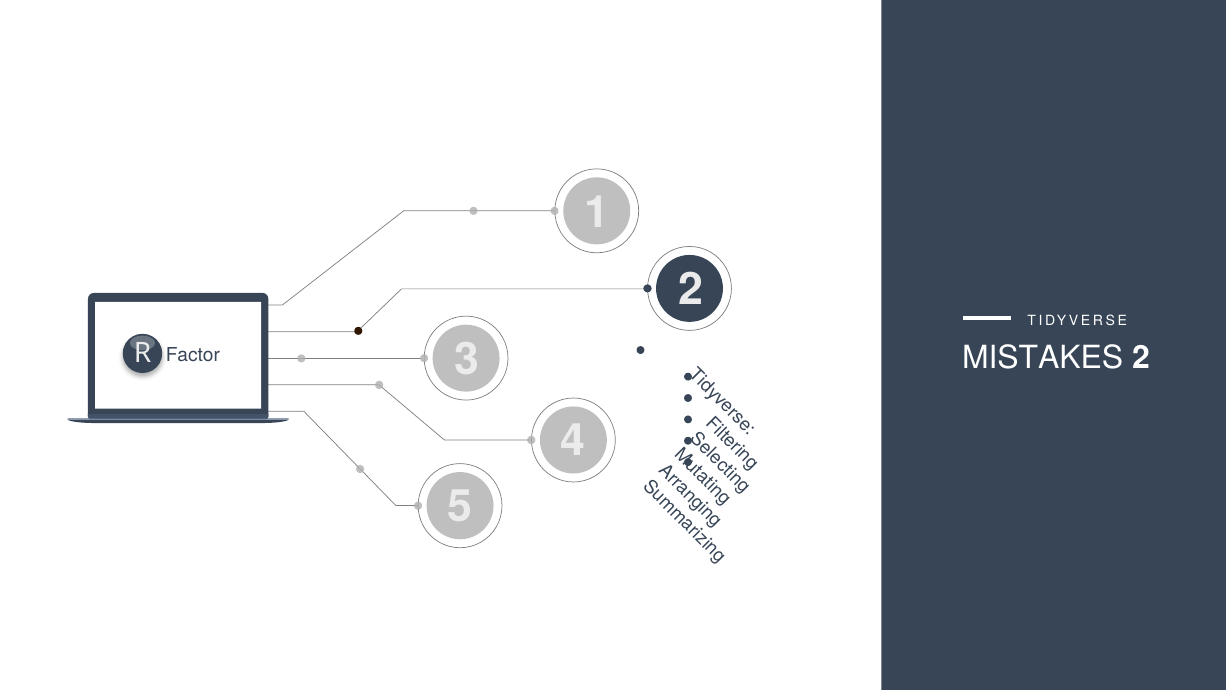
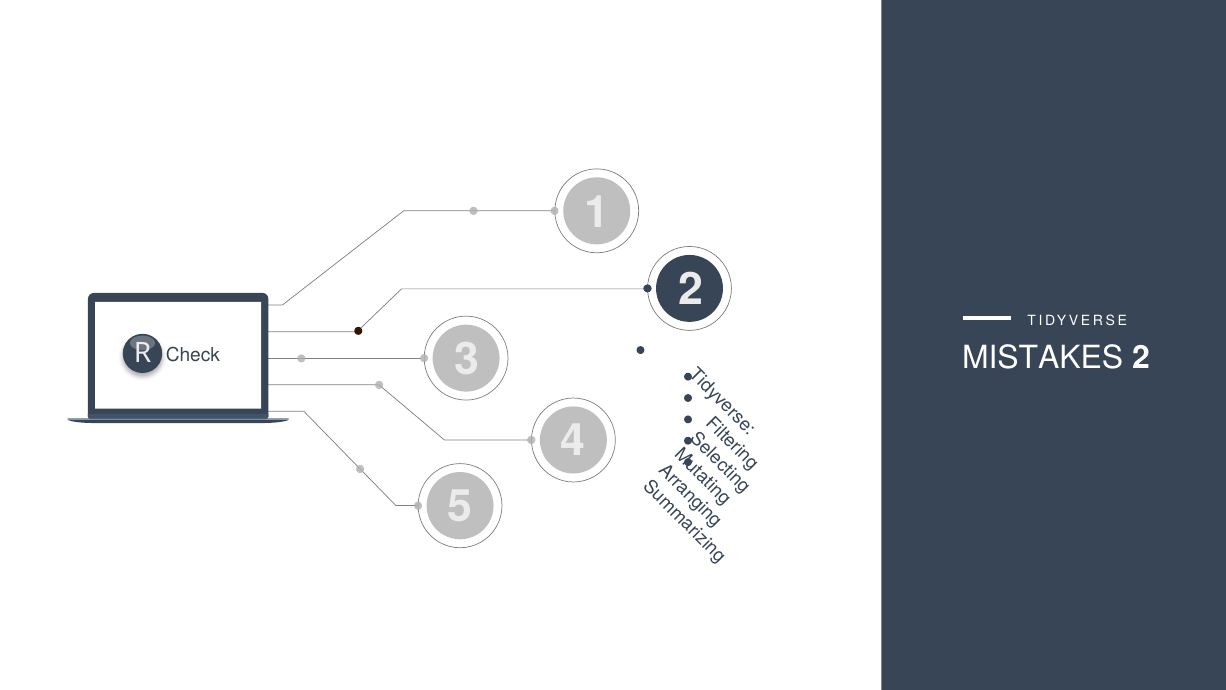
Factor: Factor -> Check (193, 355)
